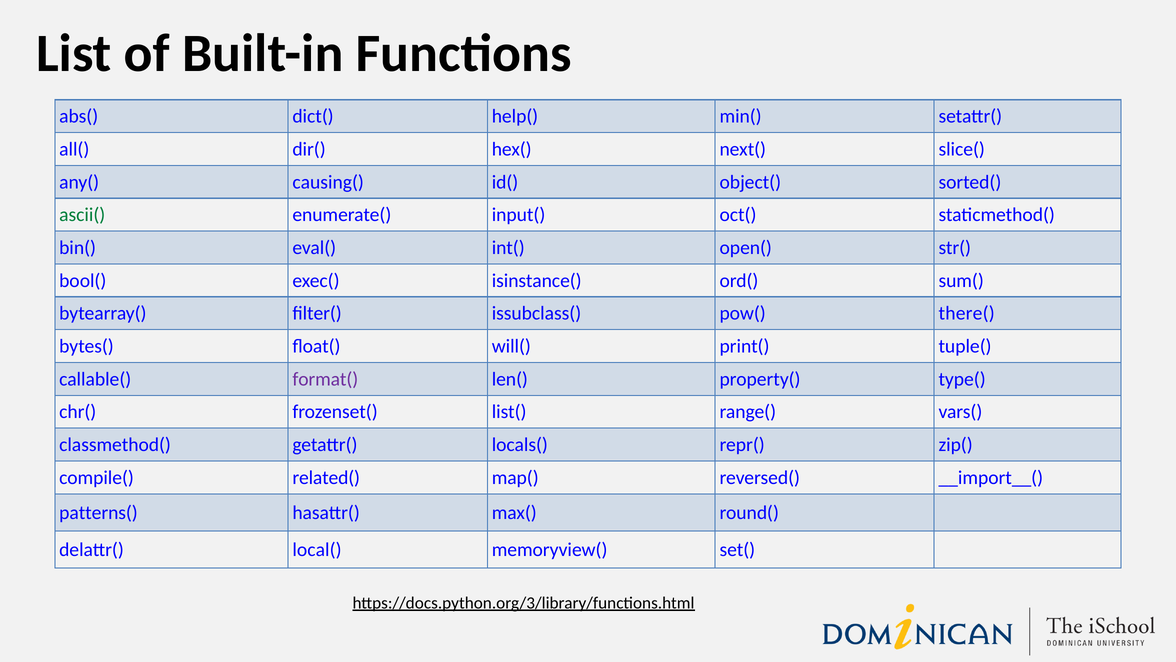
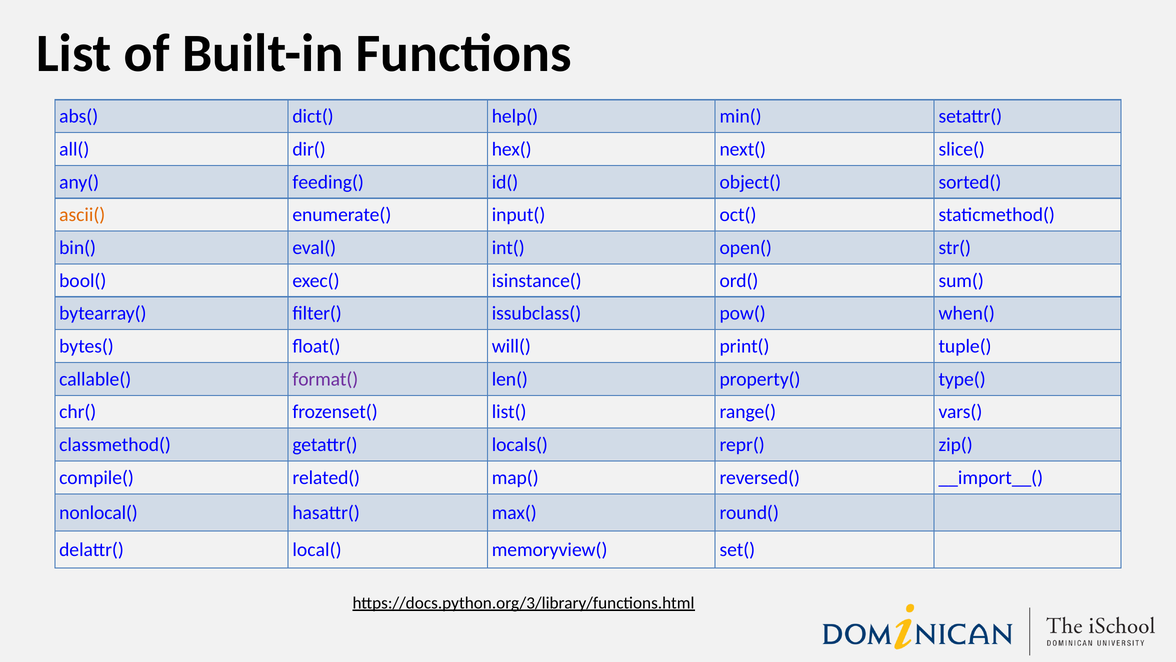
causing(: causing( -> feeding( (328, 182)
ascii( colour: green -> orange (82, 215)
there(: there( -> when( (967, 313)
patterns(: patterns( -> nonlocal( (99, 512)
